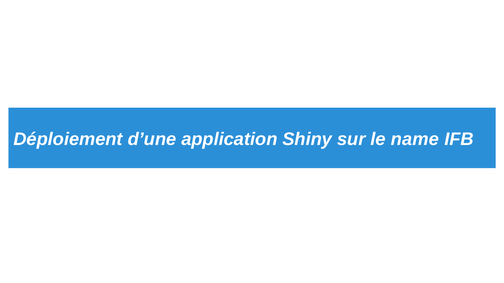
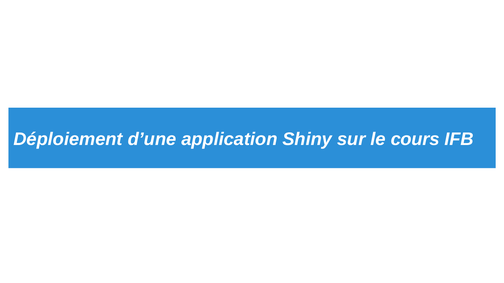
name: name -> cours (415, 139)
